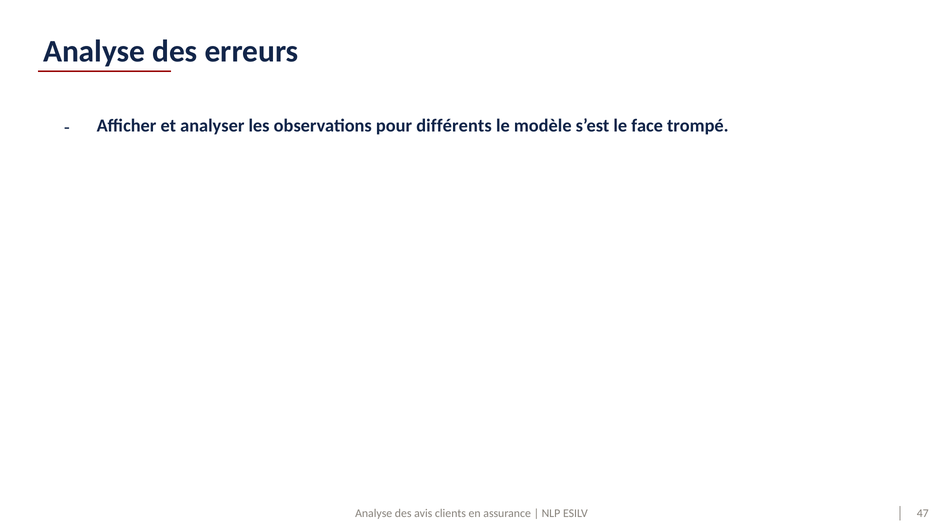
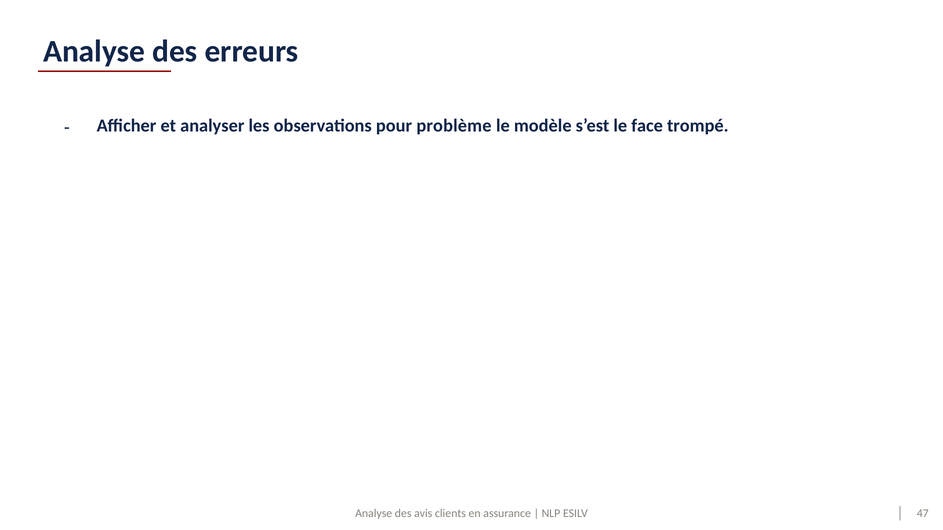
différents: différents -> problème (454, 126)
